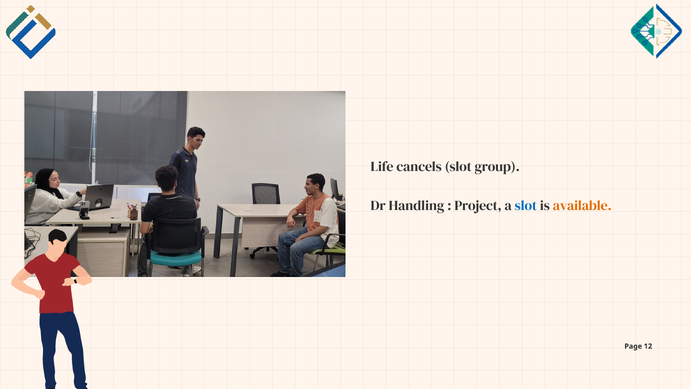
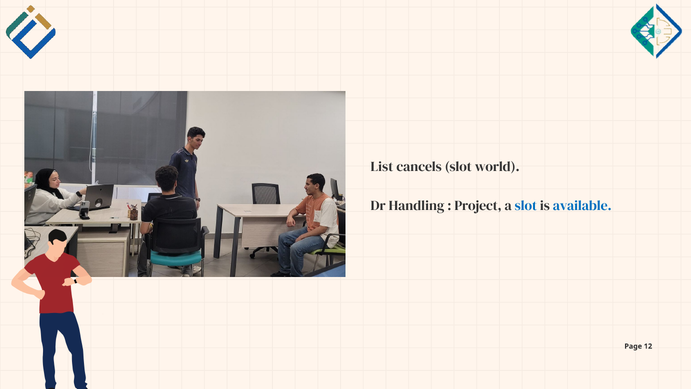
Life: Life -> List (382, 167)
group: group -> world (497, 167)
available colour: orange -> blue (582, 205)
